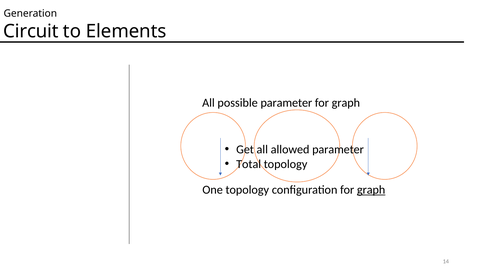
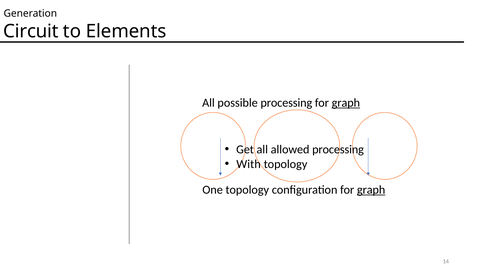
possible parameter: parameter -> processing (286, 102)
graph underline: none -> present (346, 102)
allowed parameter: parameter -> processing (338, 149)
Total: Total -> With (249, 164)
